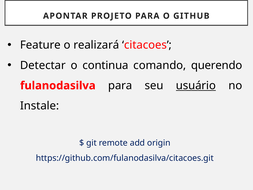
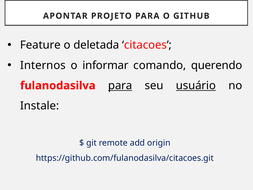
realizará: realizará -> deletada (96, 45)
Detectar: Detectar -> Internos (43, 65)
continua: continua -> informar (106, 65)
para underline: none -> present (120, 85)
